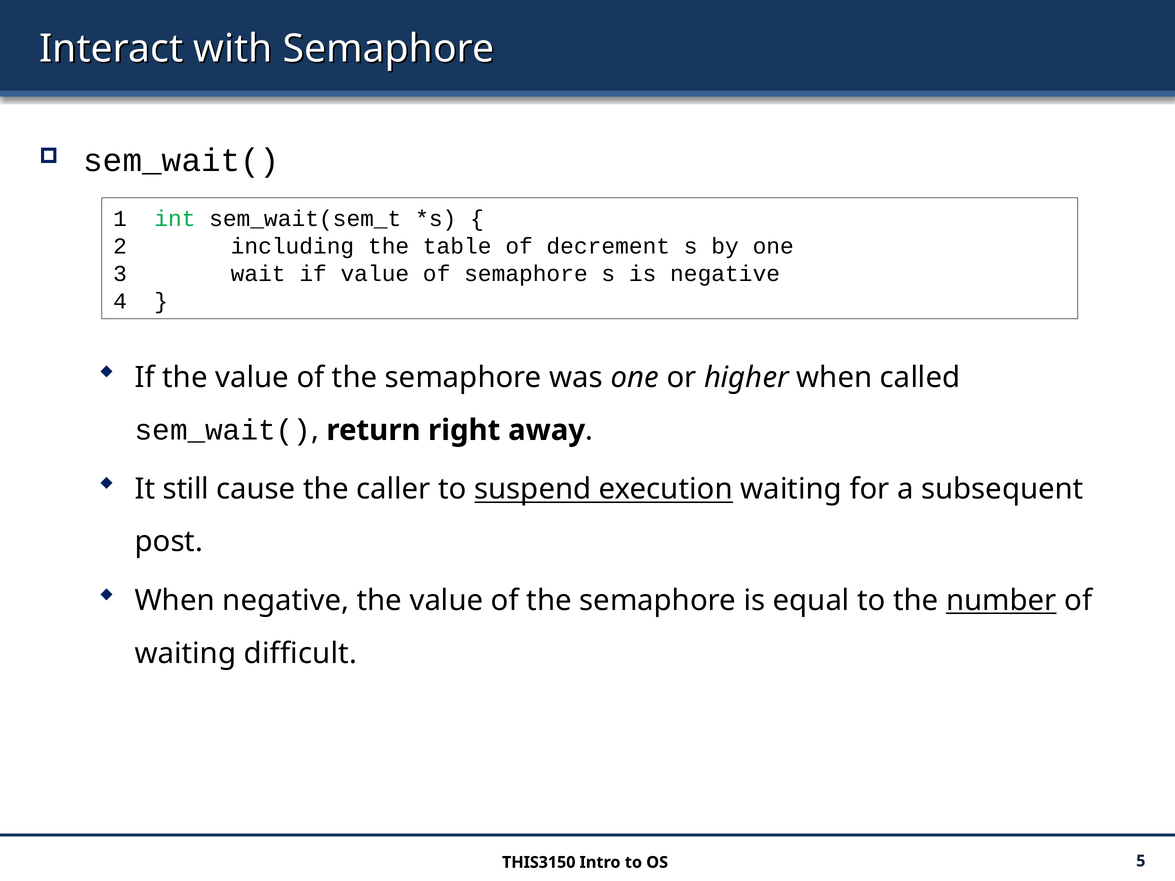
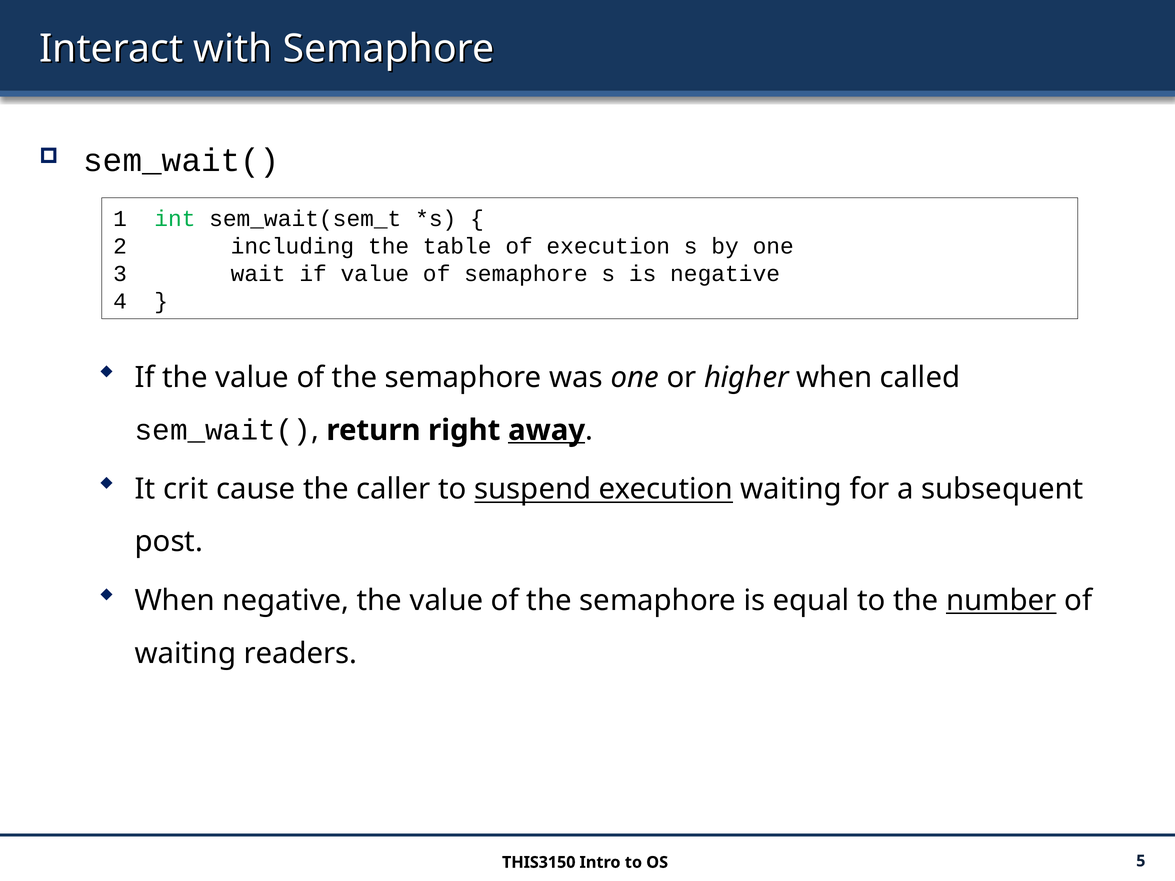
of decrement: decrement -> execution (608, 246)
away underline: none -> present (547, 430)
still: still -> crit (186, 489)
difficult: difficult -> readers (301, 654)
